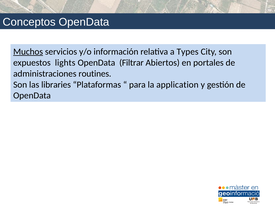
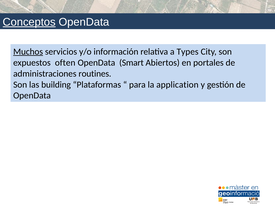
Conceptos underline: none -> present (29, 22)
lights: lights -> often (65, 63)
Filtrar: Filtrar -> Smart (131, 63)
libraries: libraries -> building (56, 85)
